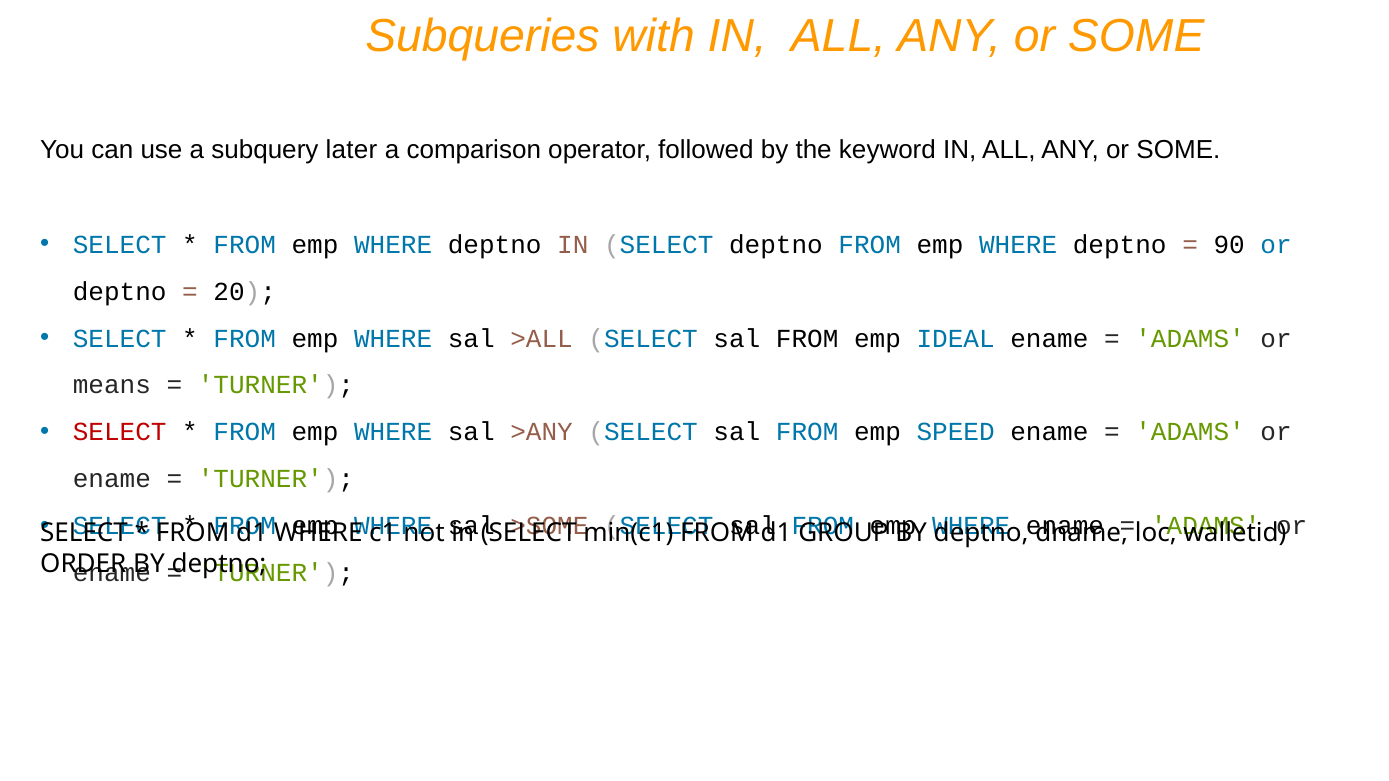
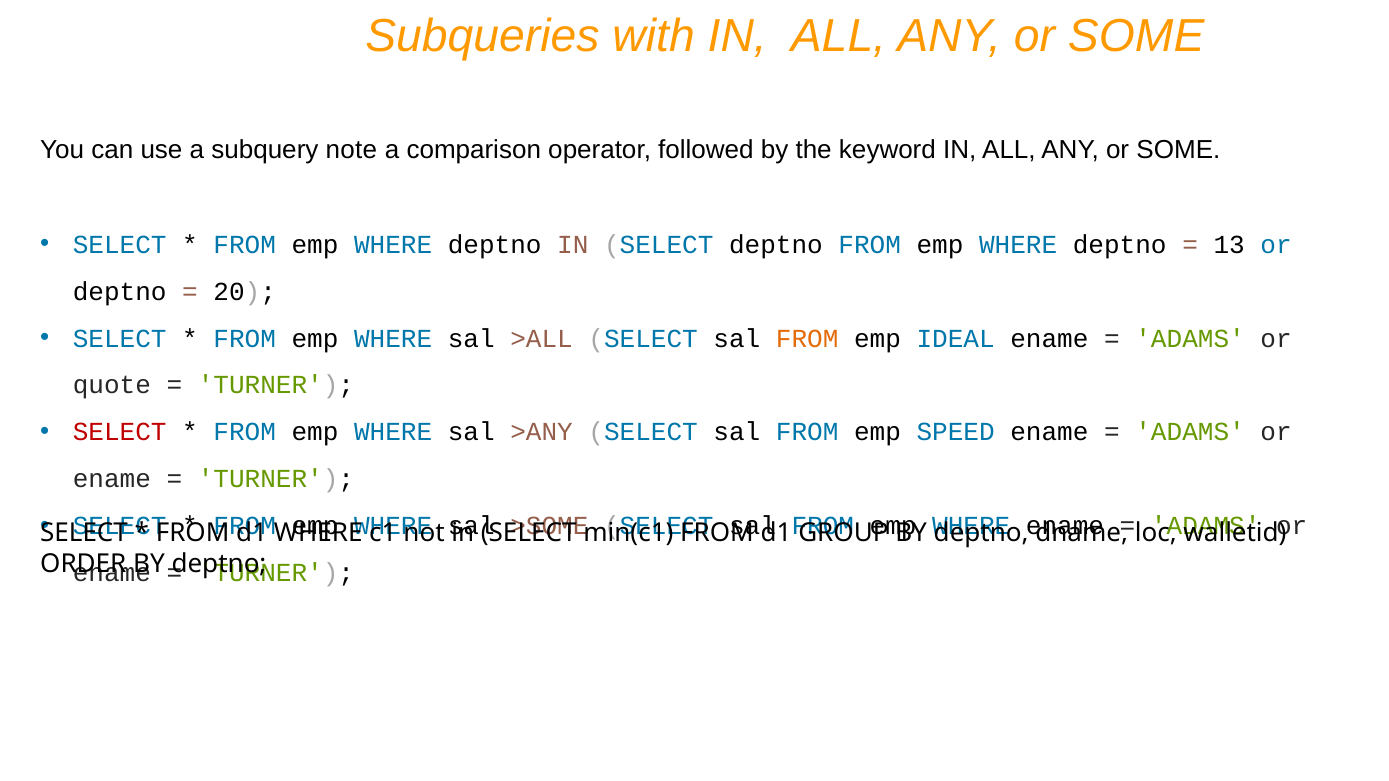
later: later -> note (351, 150)
90: 90 -> 13 (1229, 245)
FROM colour: black -> orange (807, 339)
means: means -> quote (112, 385)
